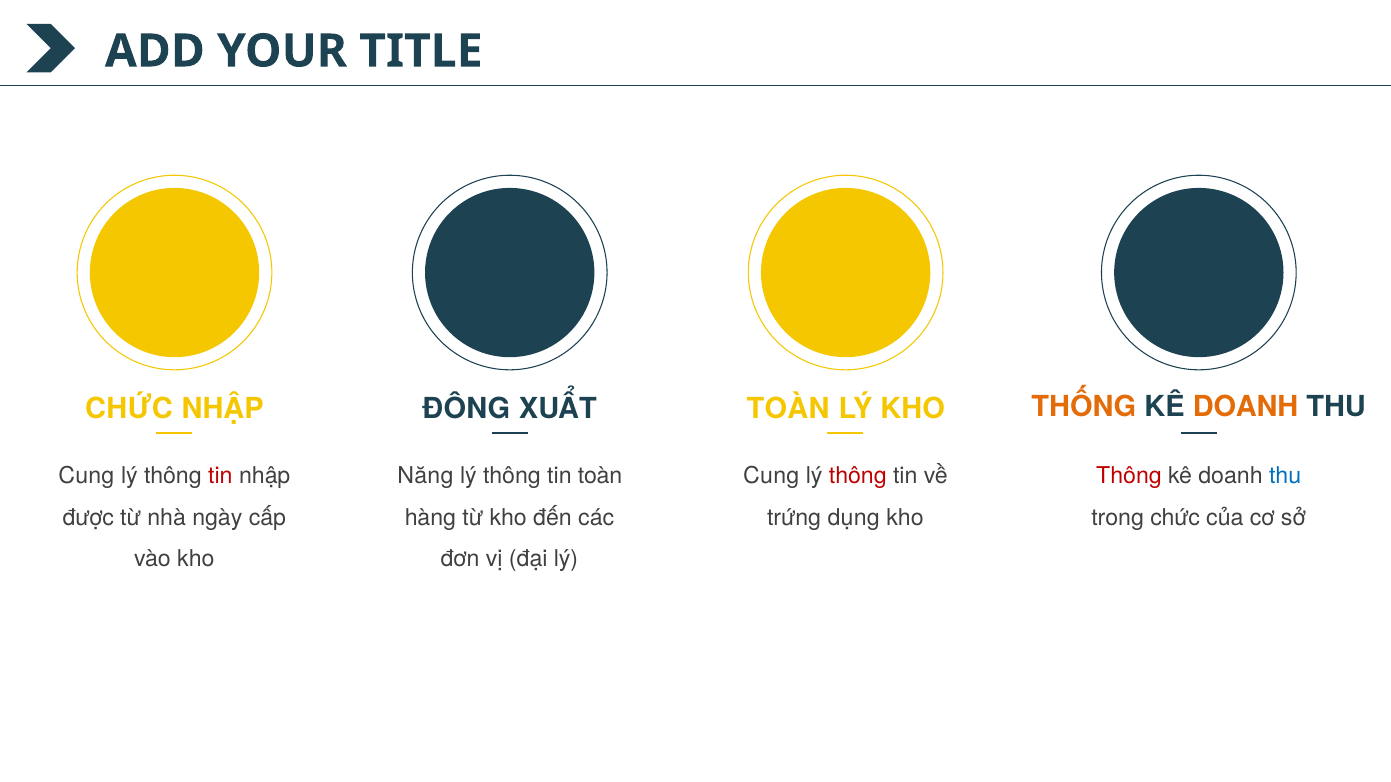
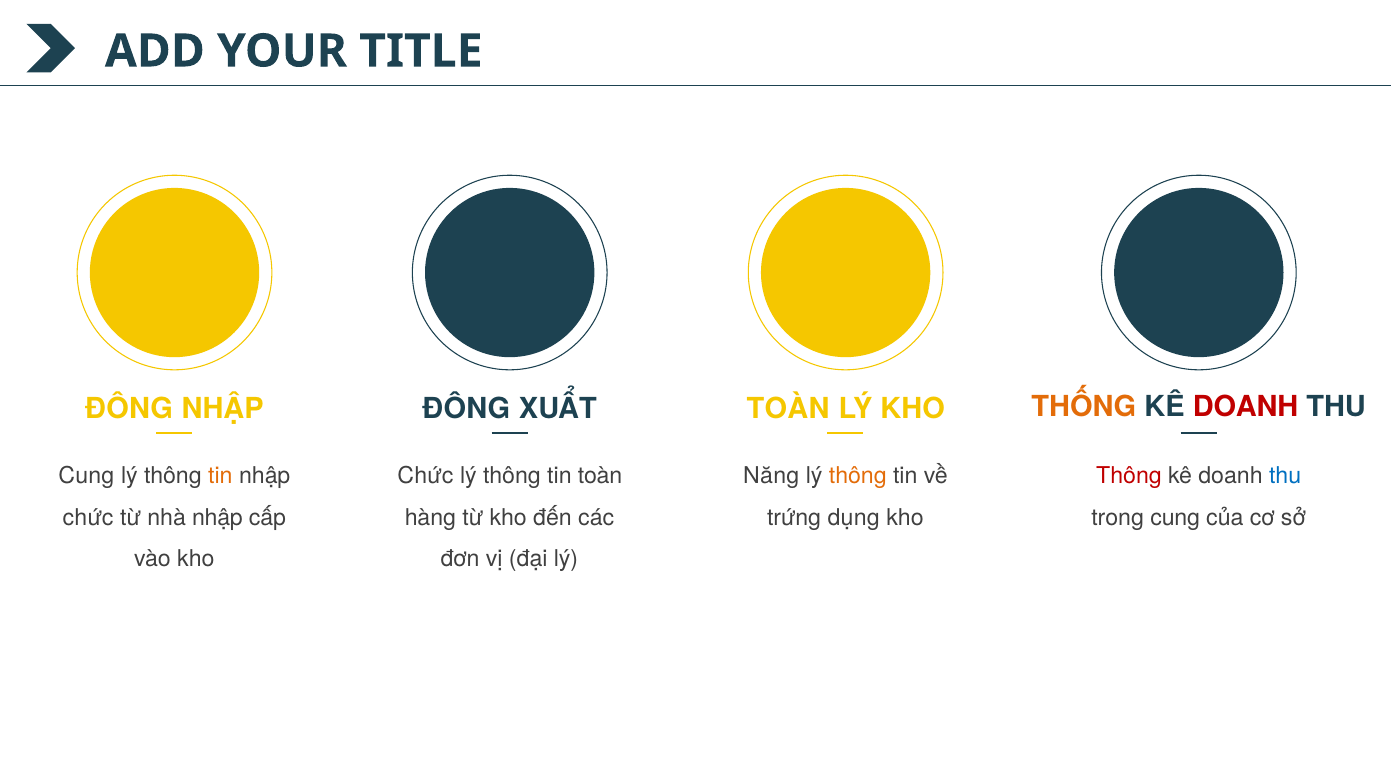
DOANH colour: orange -> red (1246, 407)
CHỨC: CHỨC -> ĐÔNG (129, 409)
tin colour: red -> orange (220, 476)
Năng: Năng -> Chức (425, 476)
Cung: Cung -> Năng (771, 476)
thông colour: red -> orange (858, 476)
được: được -> chức (88, 518)
nhà ngày: ngày -> nhập (217, 518)
trong chức: chức -> cung (1175, 518)
